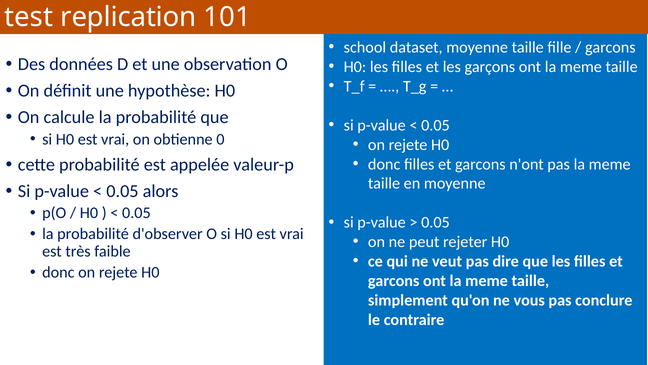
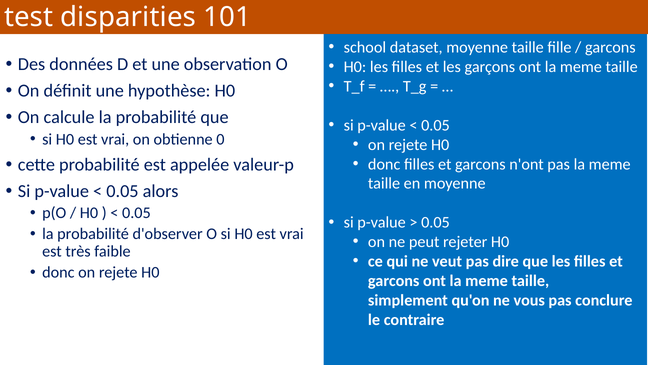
replication: replication -> disparities (128, 17)
